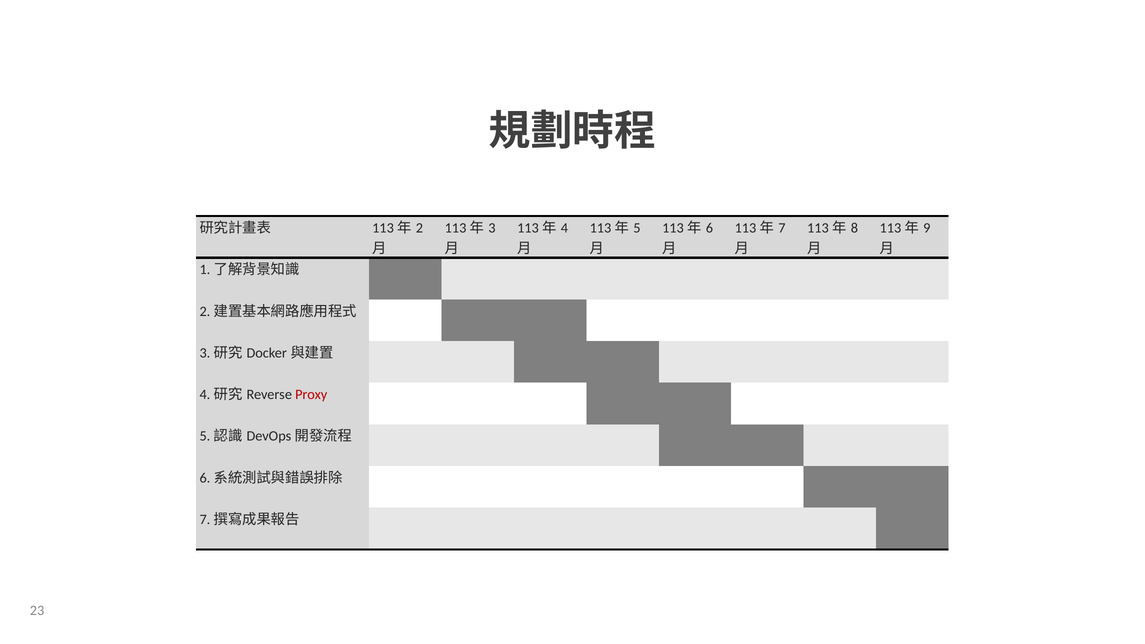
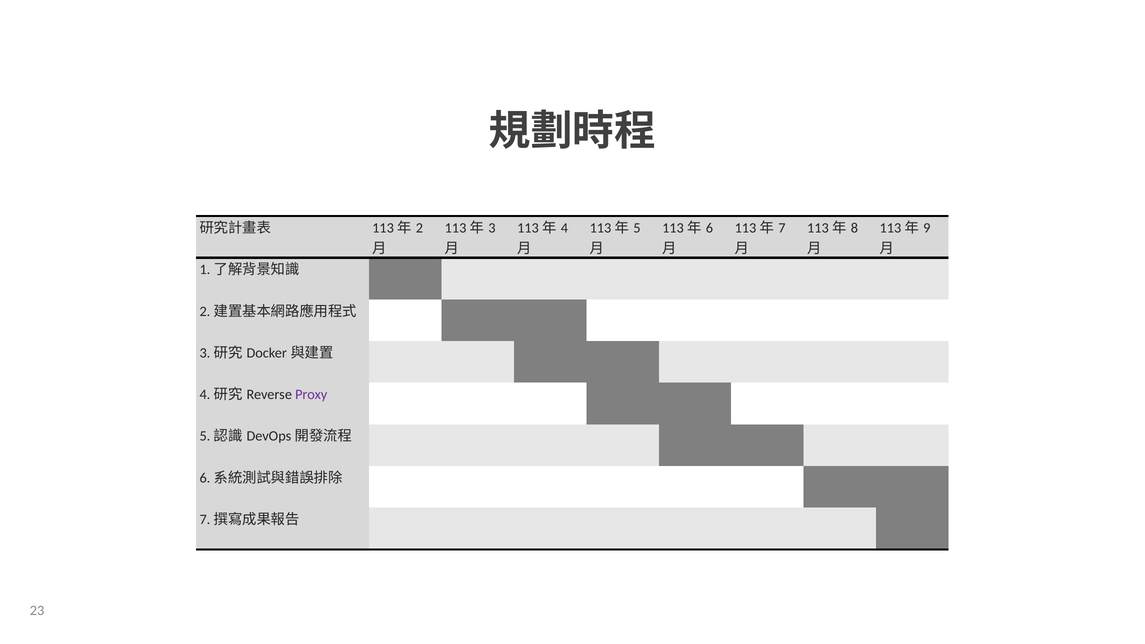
Proxy colour: red -> purple (311, 395)
